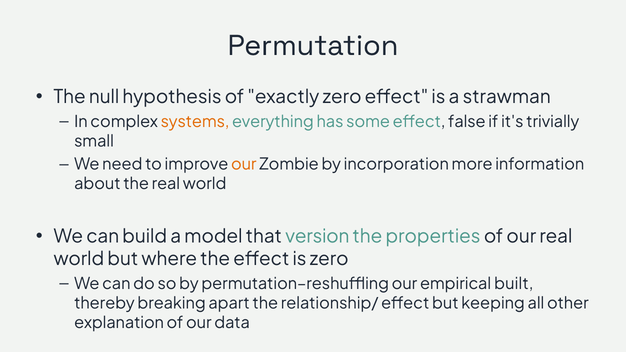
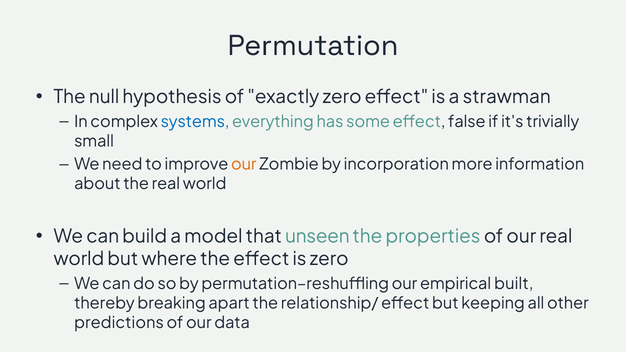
systems colour: orange -> blue (195, 122)
version: version -> unseen (317, 236)
explanation: explanation -> predictions (119, 323)
